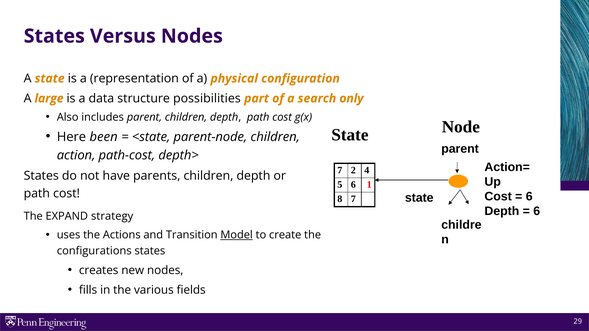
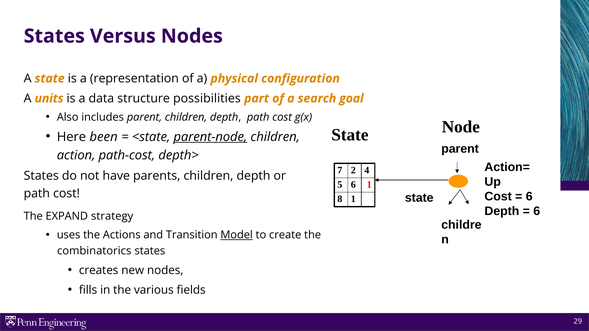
large: large -> units (49, 99)
only: only -> goal (351, 99)
parent-node underline: none -> present (210, 137)
8 7: 7 -> 1 (353, 199)
configurations: configurations -> combinatorics (94, 251)
